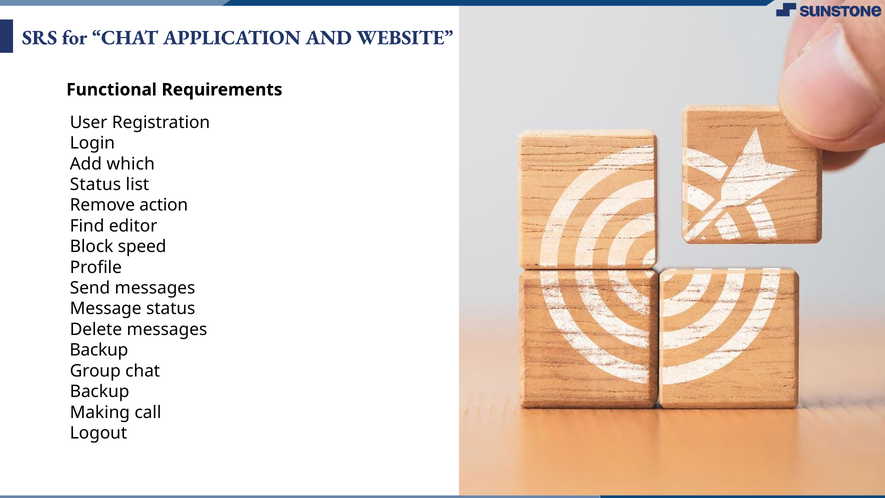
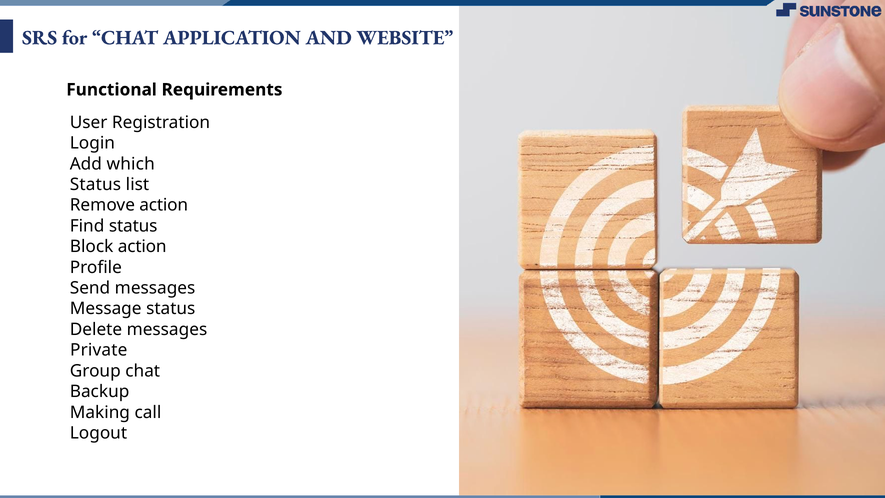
Find editor: editor -> status (133, 226)
Block speed: speed -> action (142, 247)
Backup: Backup -> Private (99, 350)
